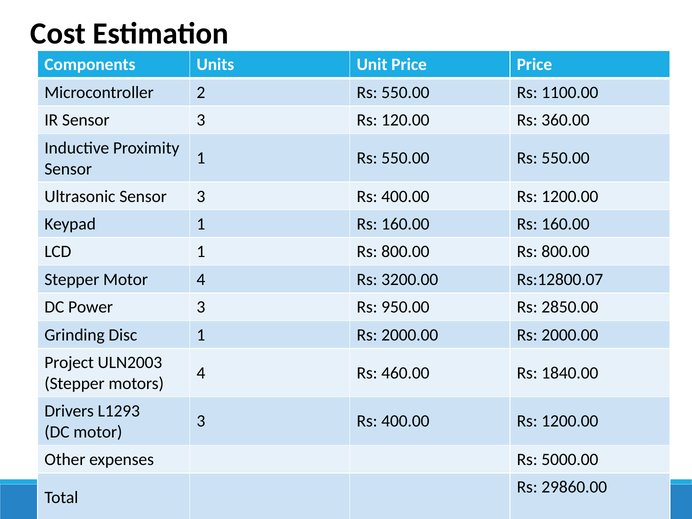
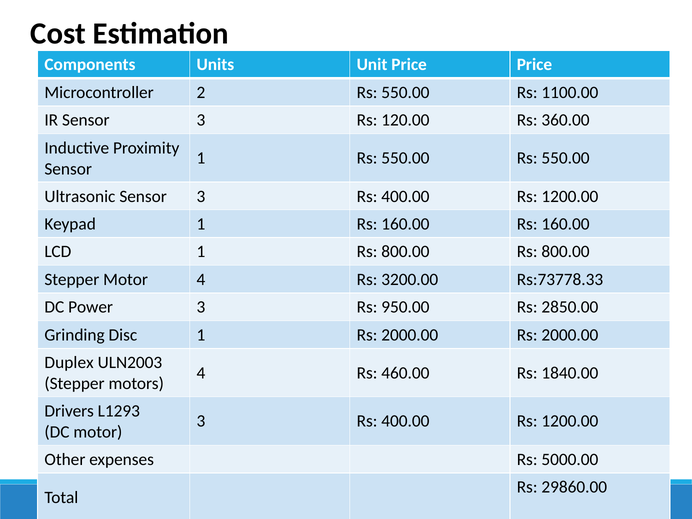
Rs:12800.07: Rs:12800.07 -> Rs:73778.33 (560, 279)
Project: Project -> Duplex (69, 363)
